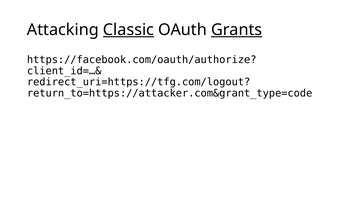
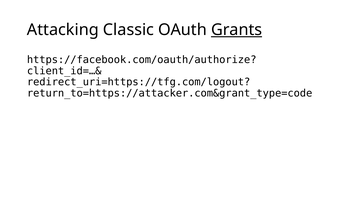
Classic underline: present -> none (128, 30)
